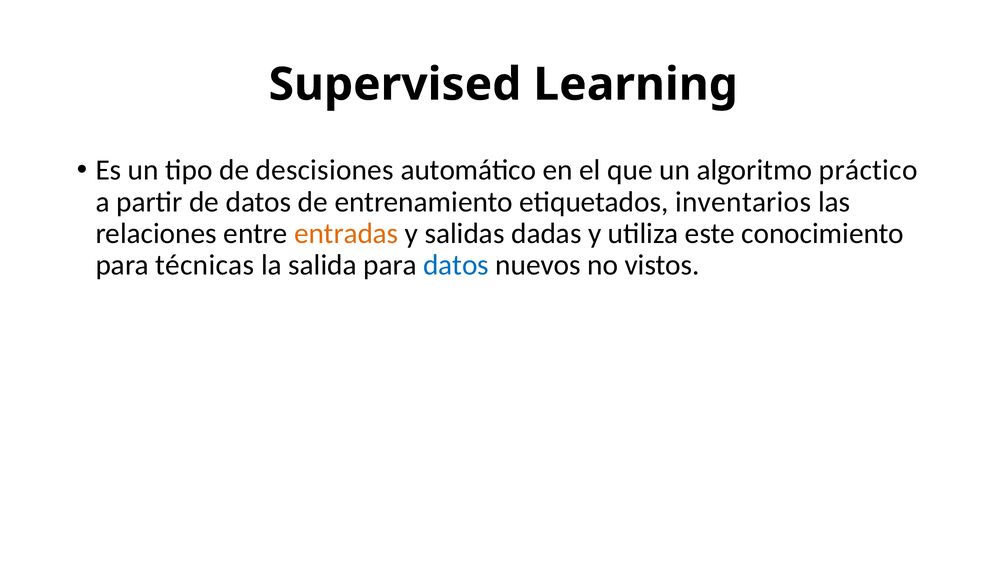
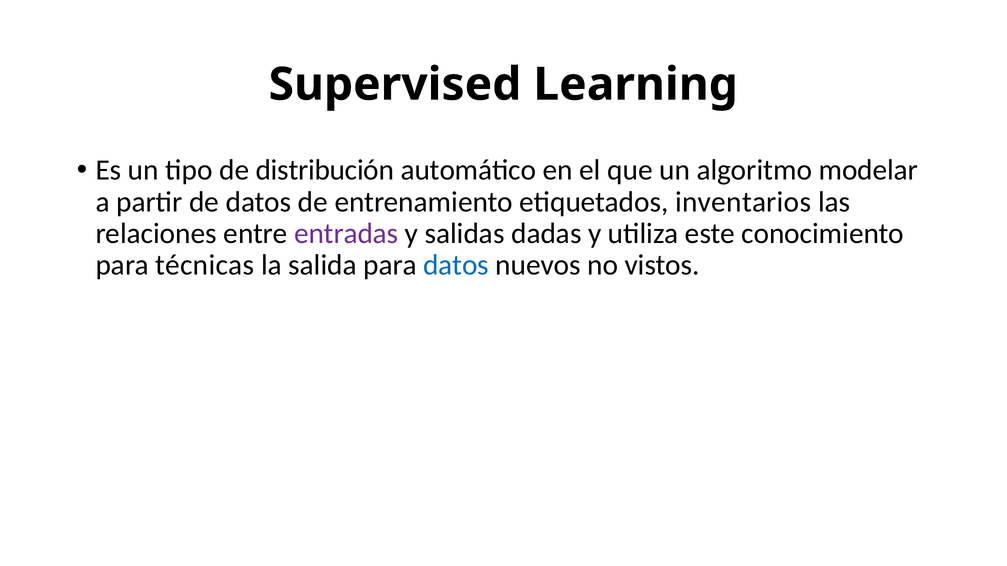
descisiones: descisiones -> distribución (325, 170)
práctico: práctico -> modelar (868, 170)
entradas colour: orange -> purple (346, 234)
